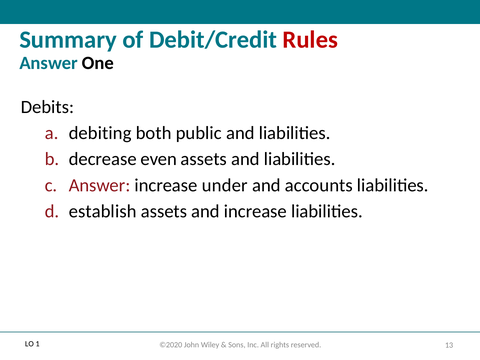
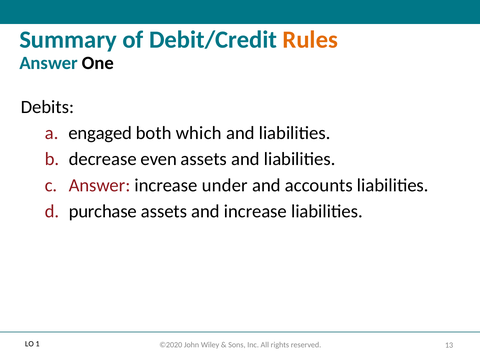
Rules colour: red -> orange (310, 40)
debiting: debiting -> engaged (100, 133)
public: public -> which (199, 133)
establish: establish -> purchase (103, 211)
